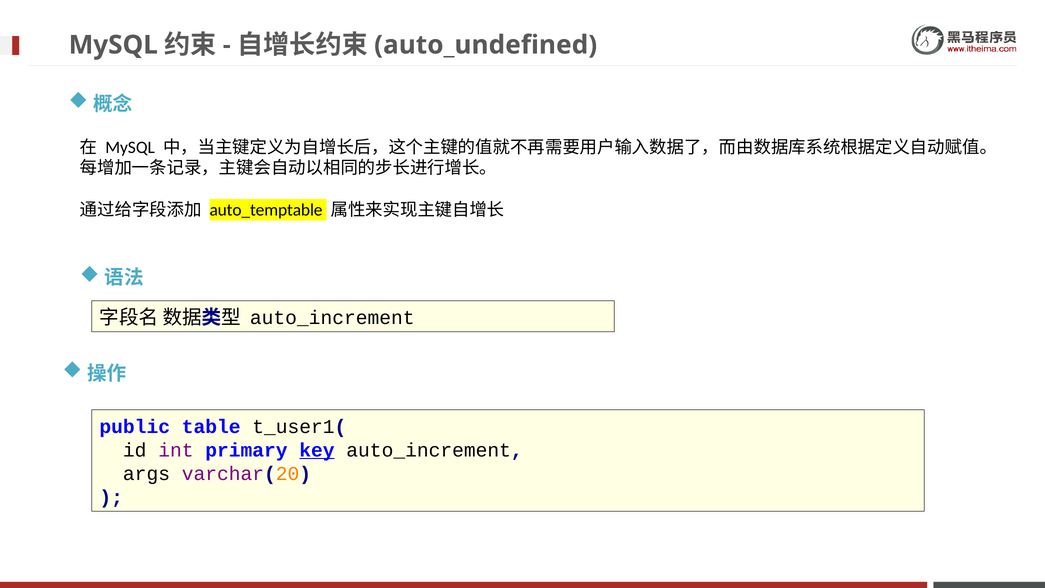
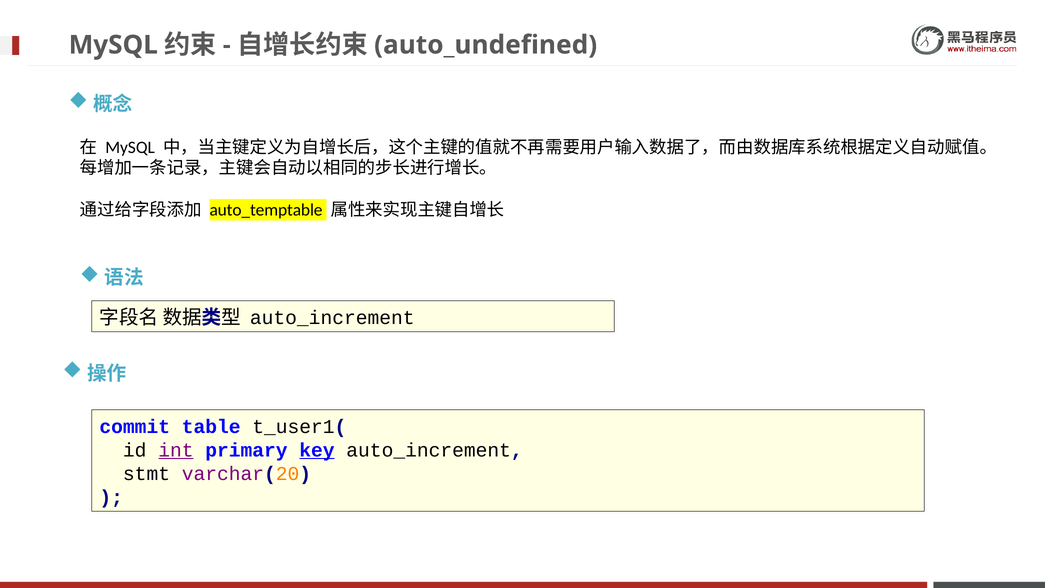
public: public -> commit (135, 426)
int underline: none -> present (176, 450)
args: args -> stmt (147, 473)
